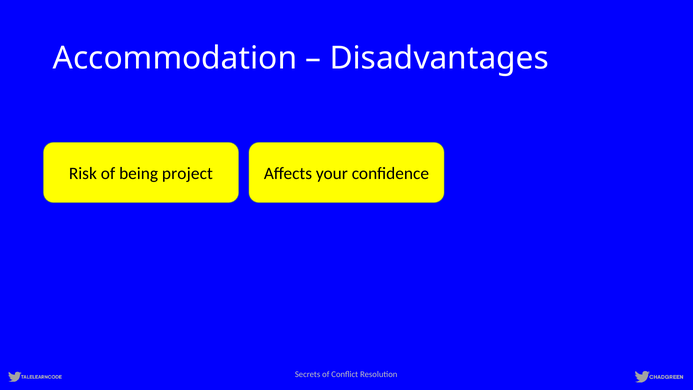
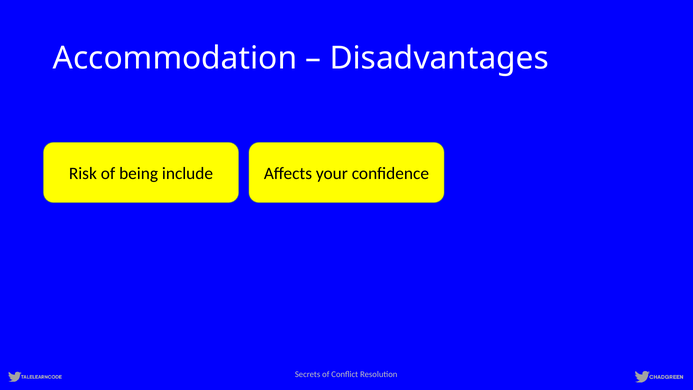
project: project -> include (188, 174)
